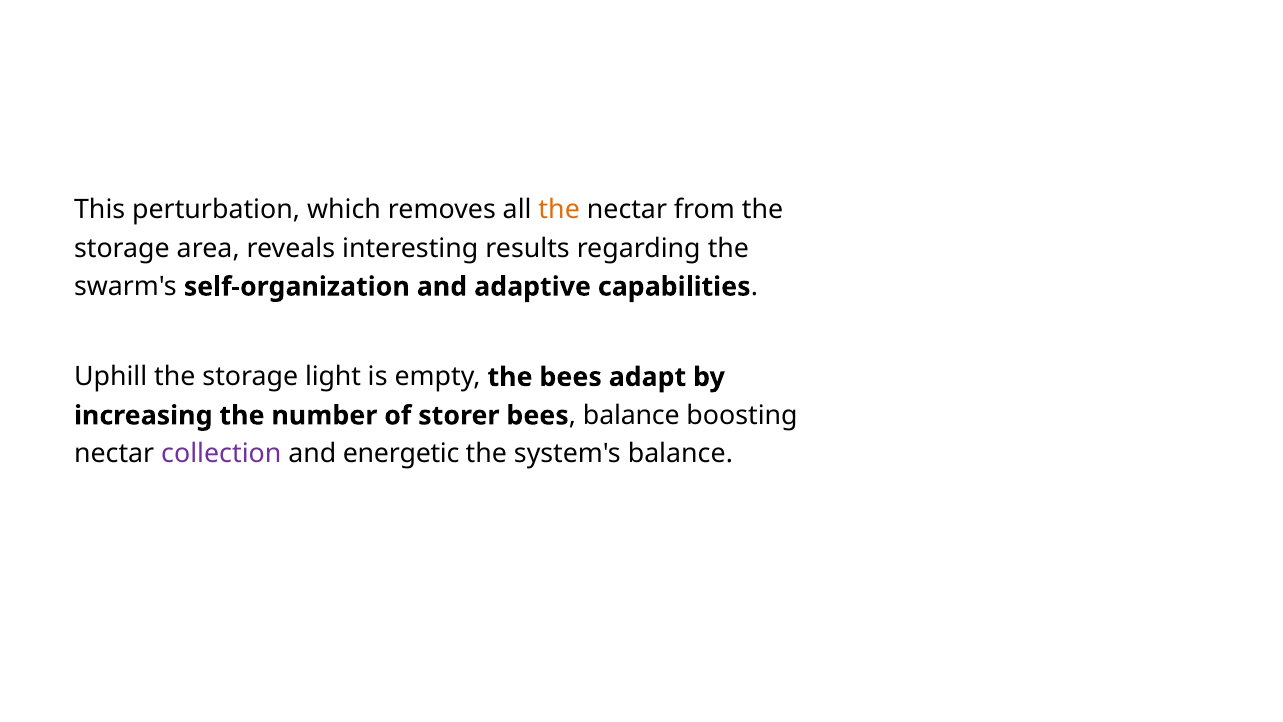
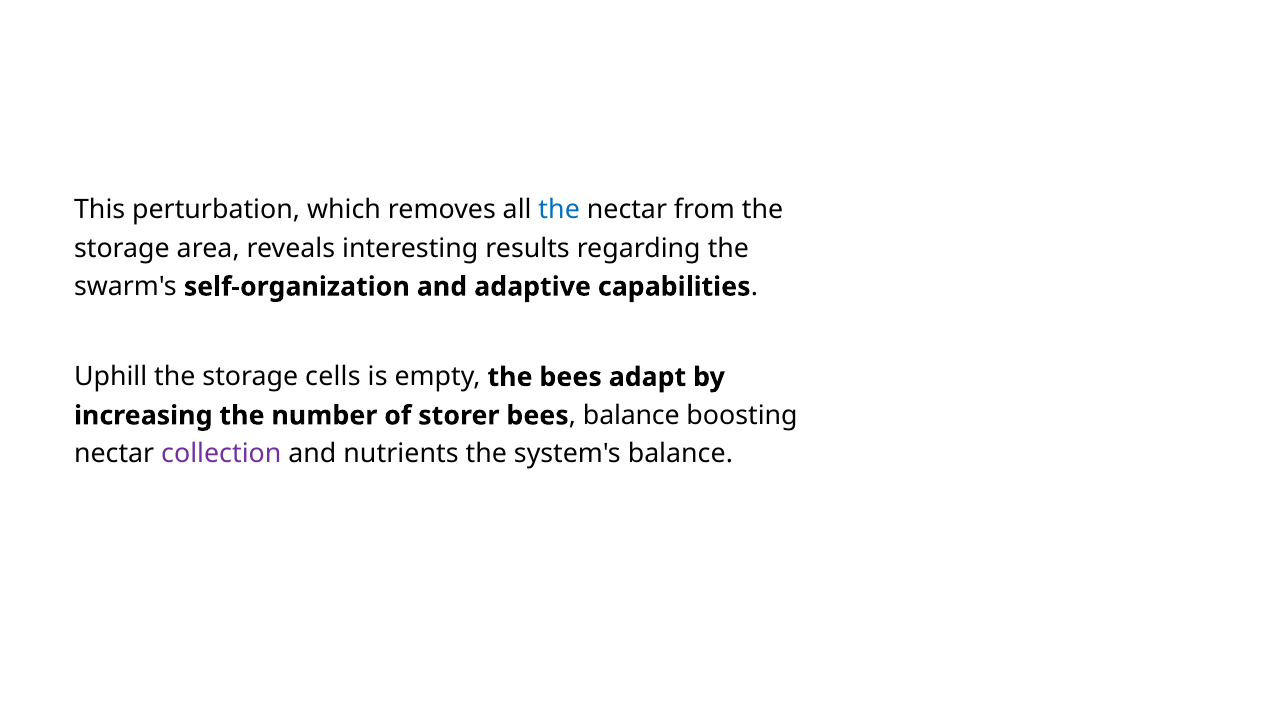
the colour: orange -> blue (559, 210)
light: light -> cells (333, 377)
energetic: energetic -> nutrients (401, 454)
